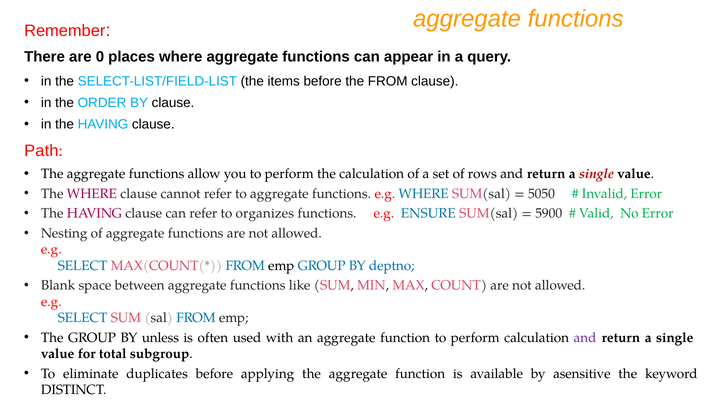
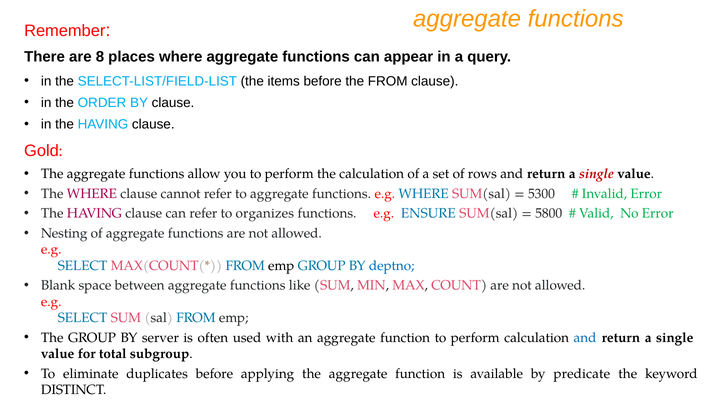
0: 0 -> 8 (100, 57)
Path: Path -> Gold (41, 150)
5050: 5050 -> 5300 (541, 193)
5900: 5900 -> 5800 (549, 213)
unless: unless -> server (160, 337)
and colour: purple -> blue (585, 337)
asensitive: asensitive -> predicate (582, 373)
